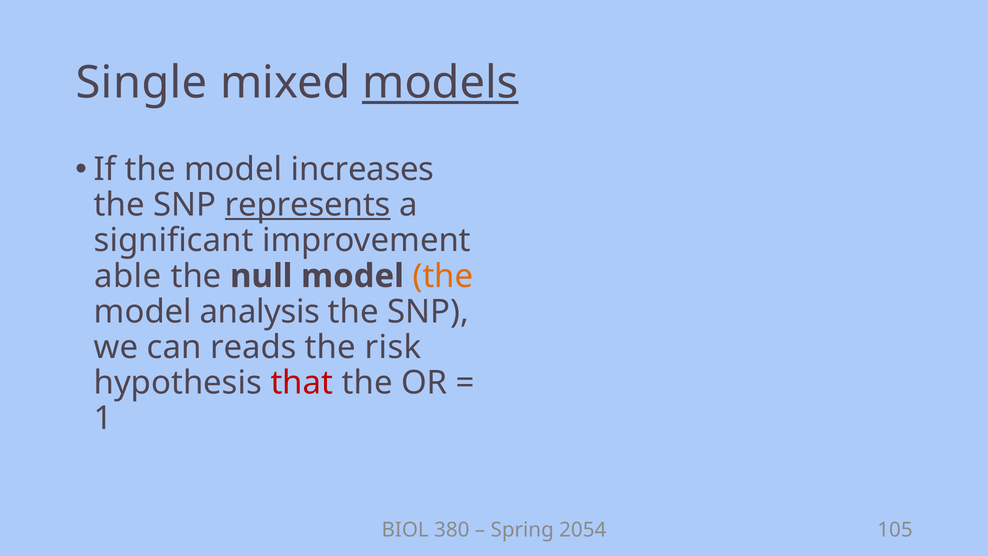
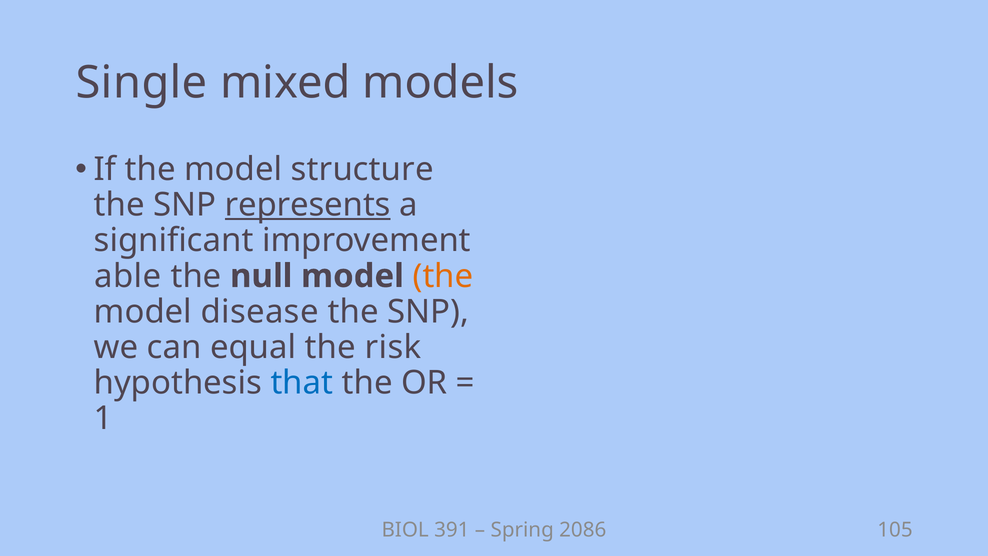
models underline: present -> none (440, 83)
increases: increases -> structure (362, 169)
analysis: analysis -> disease (260, 312)
reads: reads -> equal (253, 347)
that colour: red -> blue (302, 383)
380: 380 -> 391 (452, 530)
2054: 2054 -> 2086 (583, 530)
